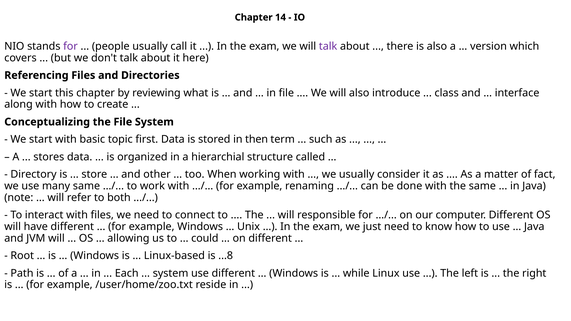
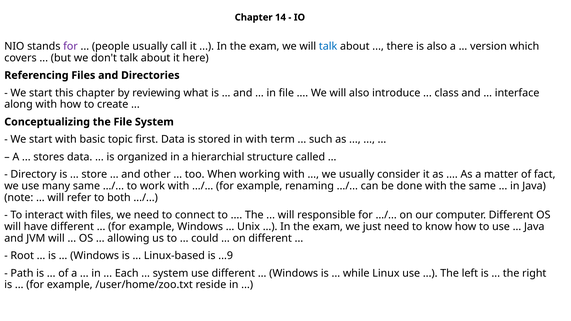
talk colour: purple -> blue (328, 46)
in then: then -> with (256, 139)
...8: ...8 -> ...9 (226, 256)
